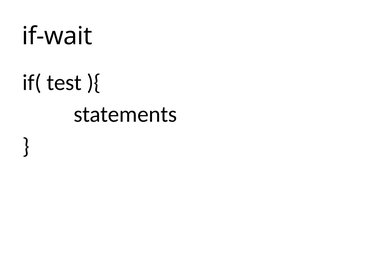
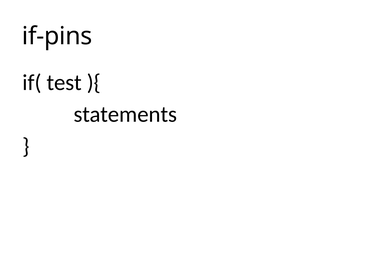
if-wait: if-wait -> if-pins (57, 36)
